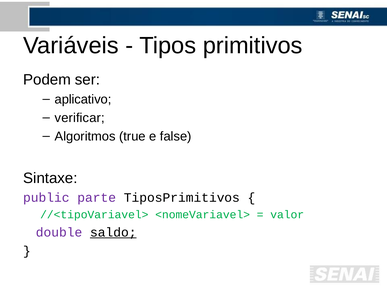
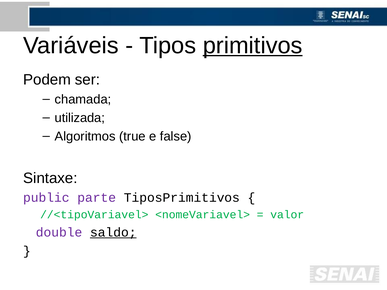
primitivos underline: none -> present (253, 46)
aplicativo: aplicativo -> chamada (83, 99)
verificar: verificar -> utilizada (80, 118)
